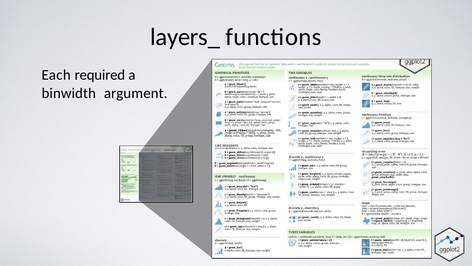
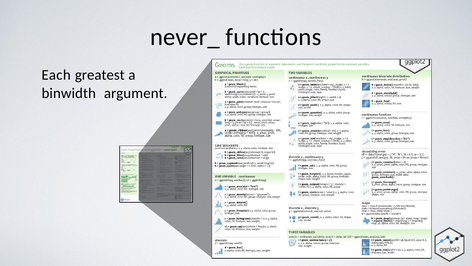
layers_: layers_ -> never_ (185, 37)
required: required -> greatest (100, 75)
